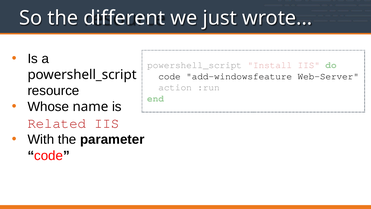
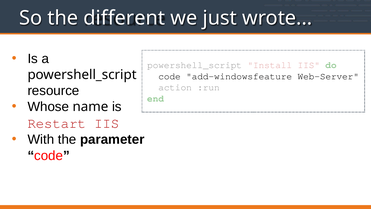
Related: Related -> Restart (57, 123)
